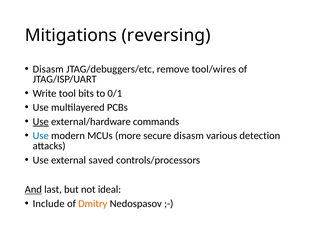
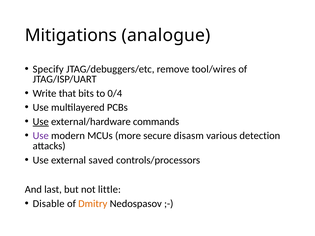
reversing: reversing -> analogue (166, 35)
Disasm: Disasm -> Specify (48, 69)
tool: tool -> that (67, 94)
0/1: 0/1 -> 0/4 (115, 94)
Use colour: blue -> purple (41, 136)
And underline: present -> none (33, 190)
ideal: ideal -> little (109, 190)
Include: Include -> Disable (49, 204)
